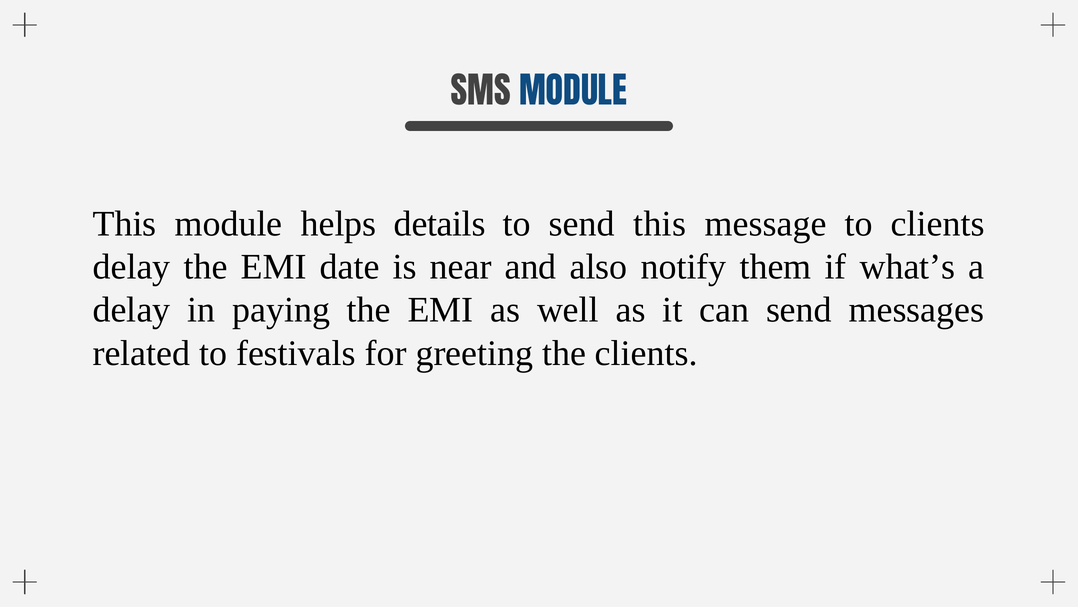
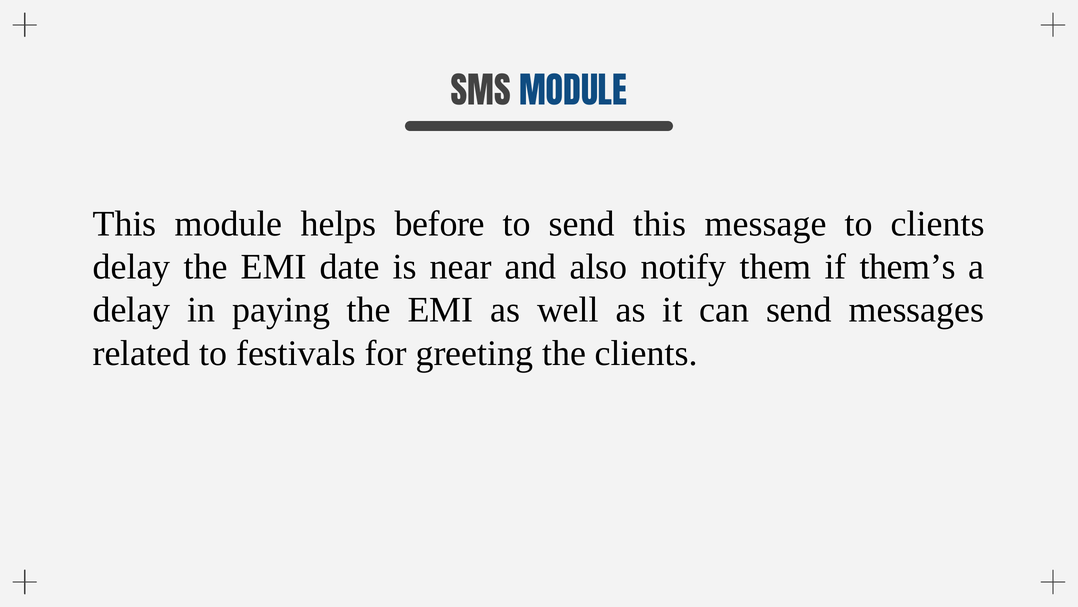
details: details -> before (440, 223)
what’s: what’s -> them’s (908, 267)
